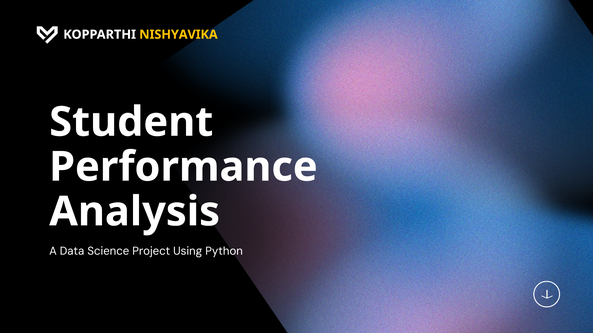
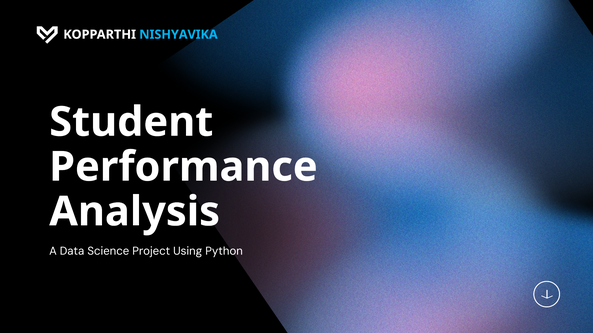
NISHYAVIKA colour: yellow -> light blue (178, 35)
